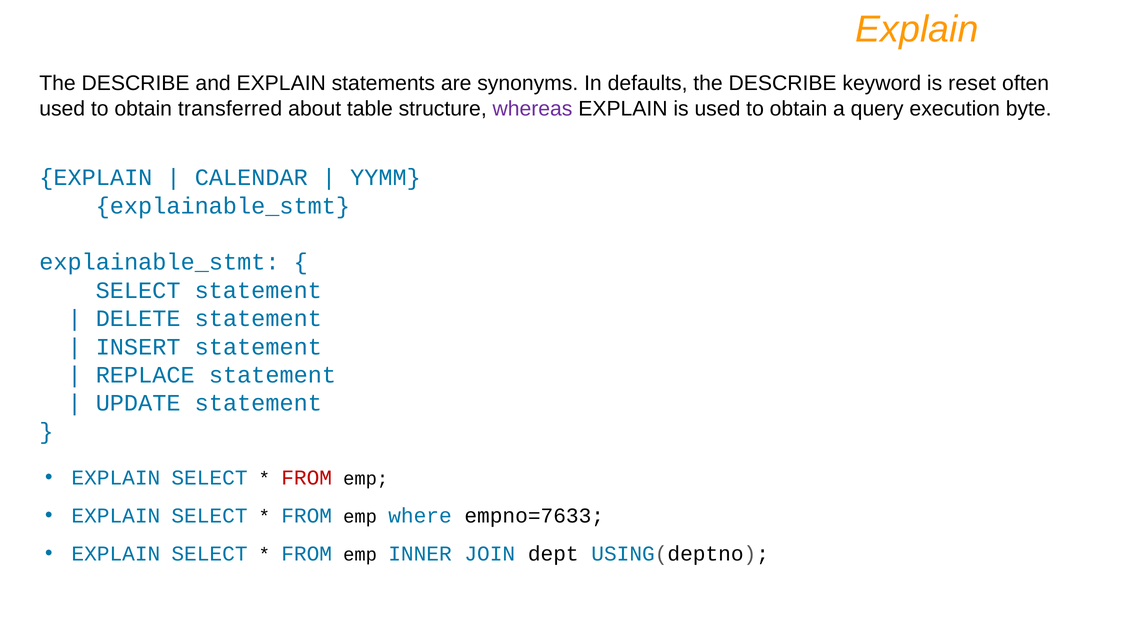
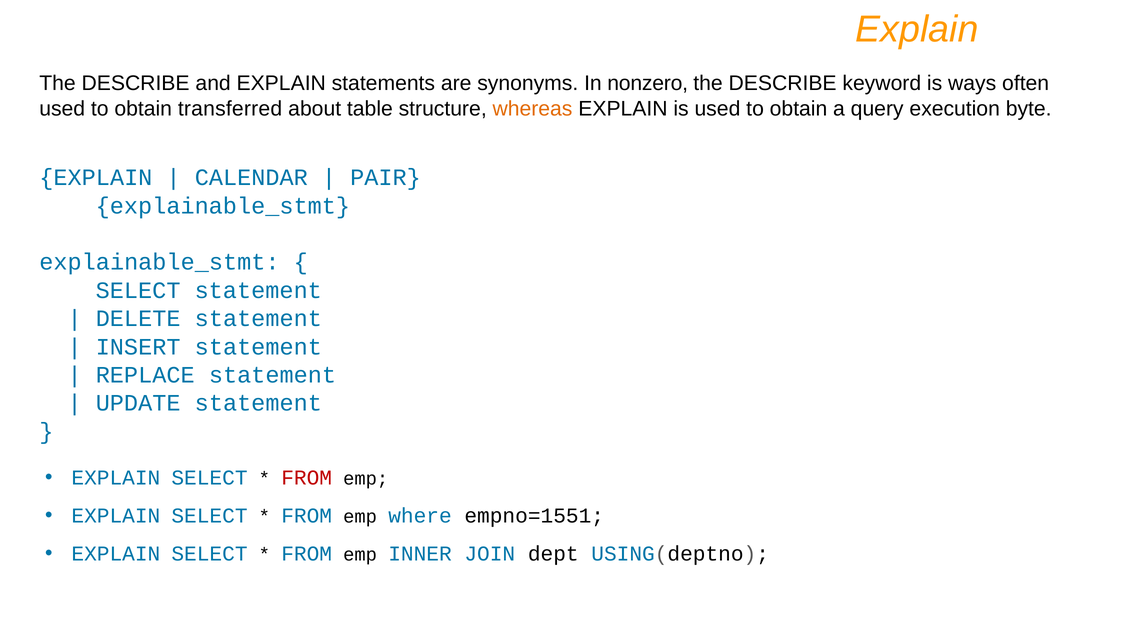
defaults: defaults -> nonzero (648, 83)
reset: reset -> ways (972, 83)
whereas colour: purple -> orange (532, 109)
YYMM: YYMM -> PAIR (386, 178)
empno=7633: empno=7633 -> empno=1551 (534, 516)
